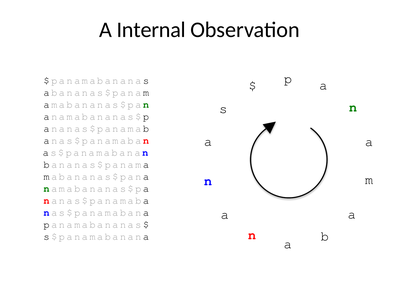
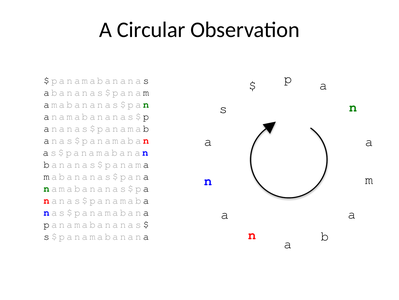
Internal: Internal -> Circular (151, 30)
